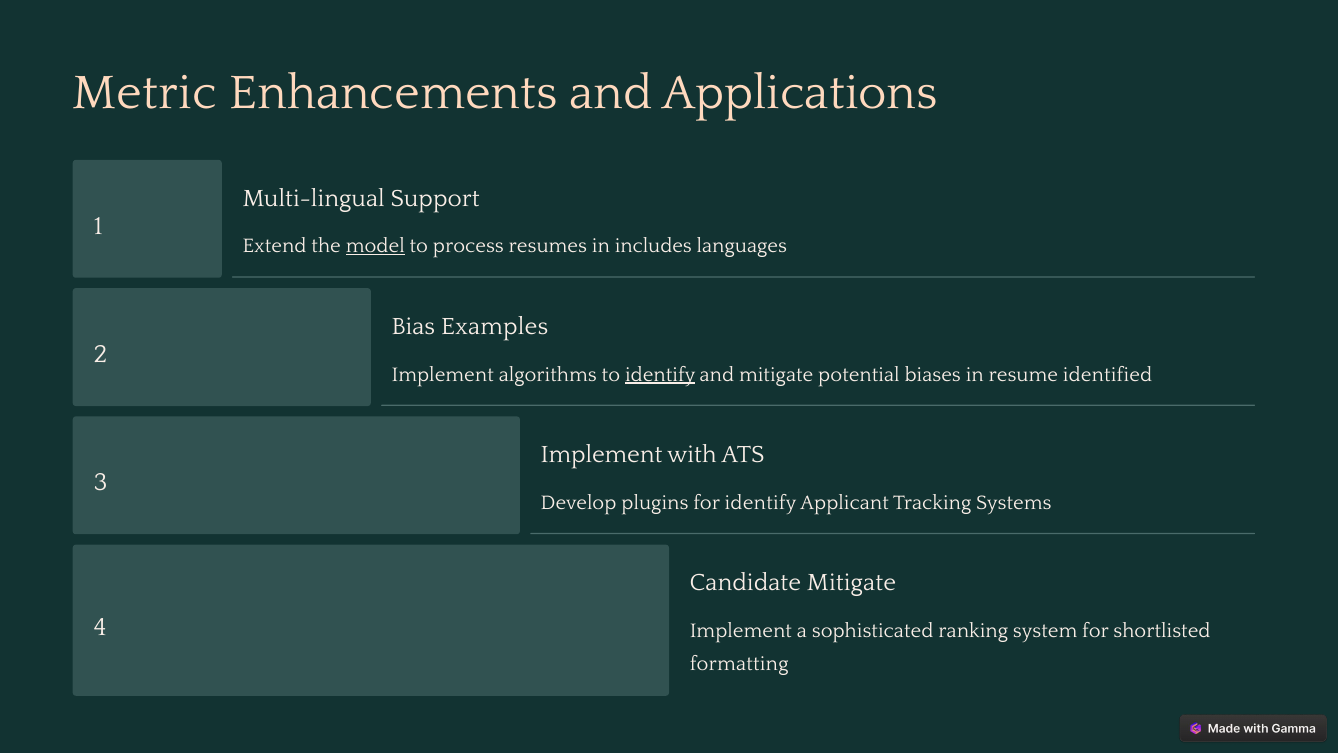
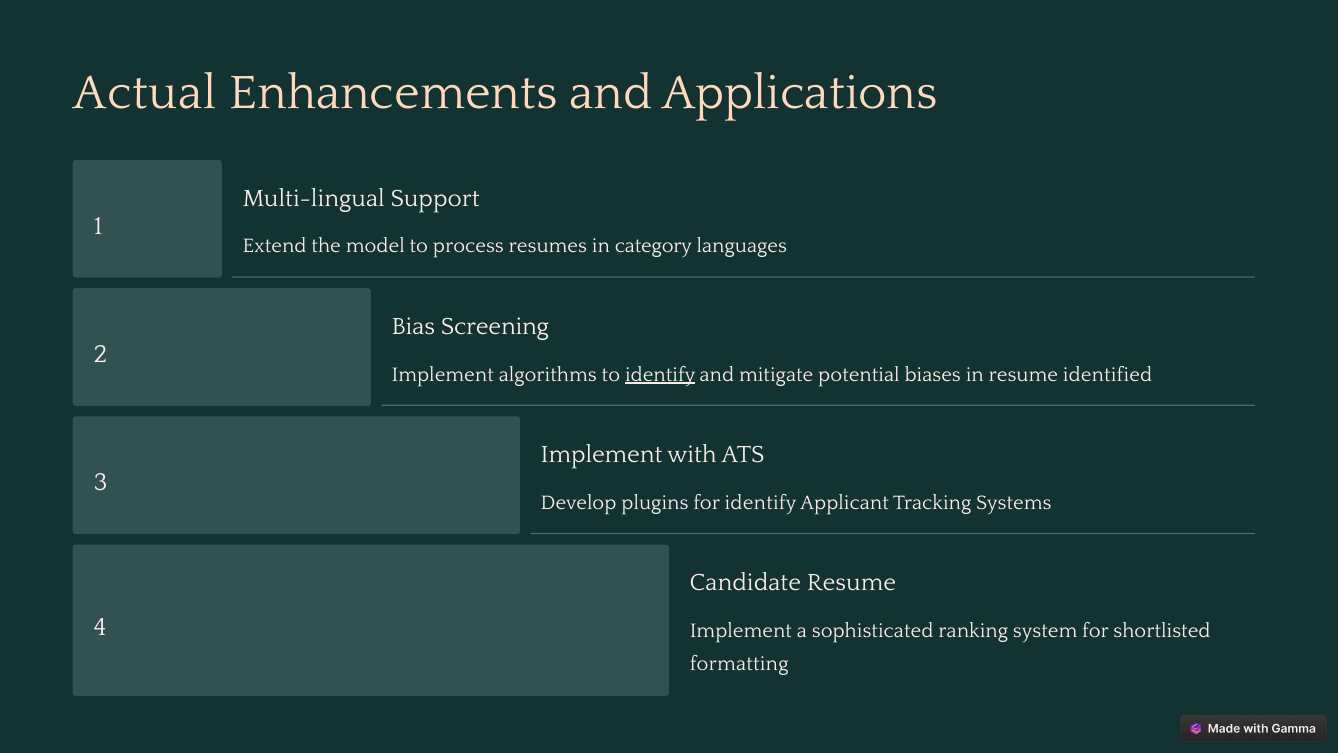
Metric: Metric -> Actual (145, 92)
model underline: present -> none (375, 246)
includes: includes -> category (653, 246)
Examples: Examples -> Screening (495, 326)
Candidate Mitigate: Mitigate -> Resume (852, 582)
